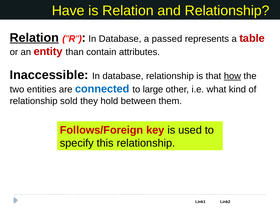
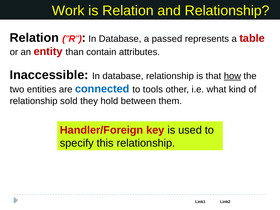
Have: Have -> Work (68, 11)
Relation underline: present -> none (34, 38)
large: large -> tools (153, 89)
Follows/Foreign: Follows/Foreign -> Handler/Foreign (102, 130)
